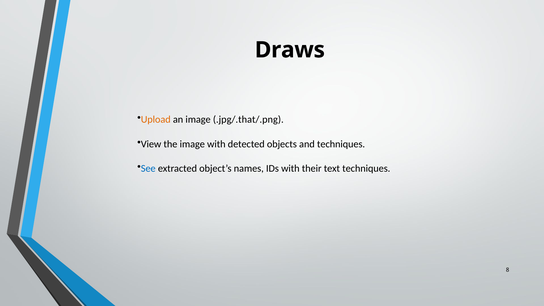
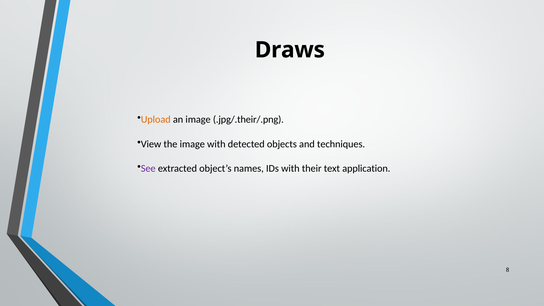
.jpg/.that/.png: .jpg/.that/.png -> .jpg/.their/.png (248, 120)
See colour: blue -> purple (148, 169)
text techniques: techniques -> application (366, 169)
